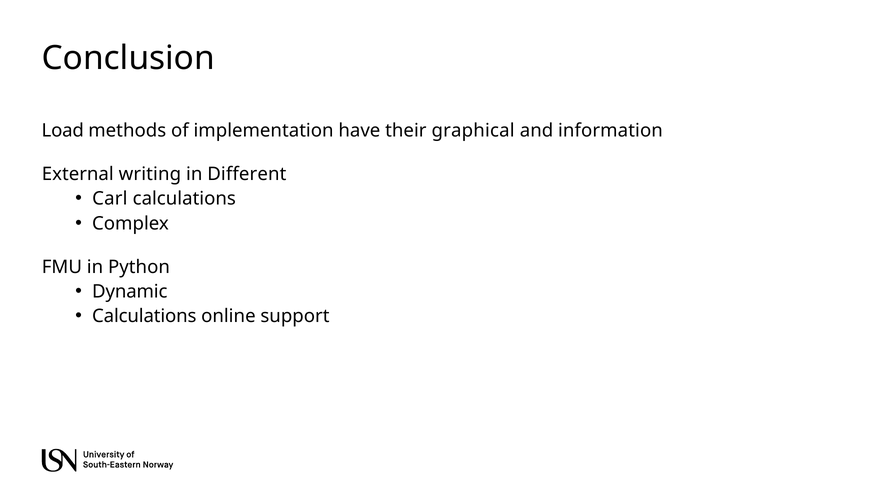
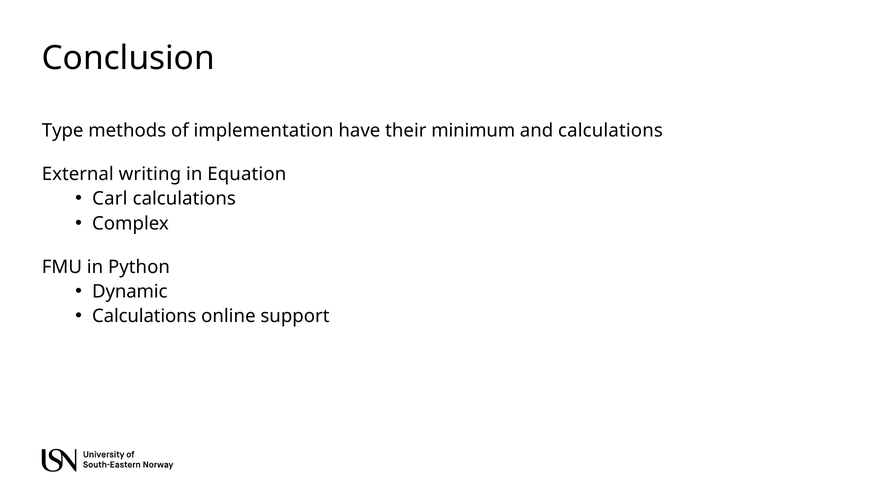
Load: Load -> Type (63, 131)
graphical: graphical -> minimum (473, 131)
and information: information -> calculations (610, 131)
Different: Different -> Equation (247, 174)
